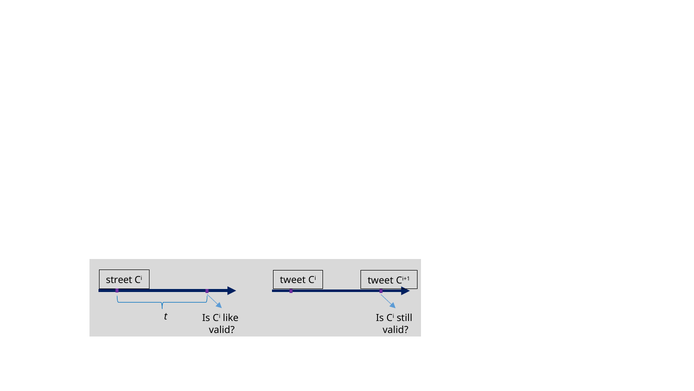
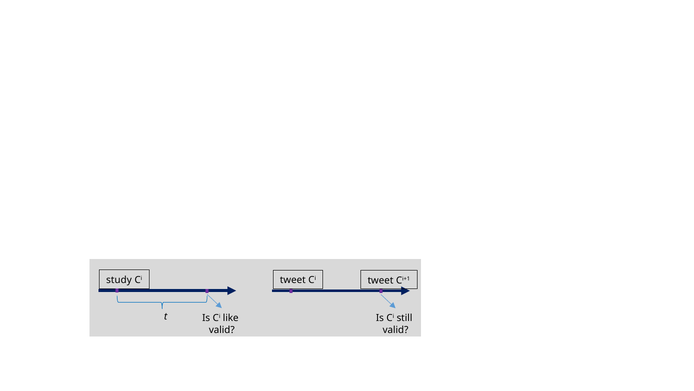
street: street -> study (119, 280)
